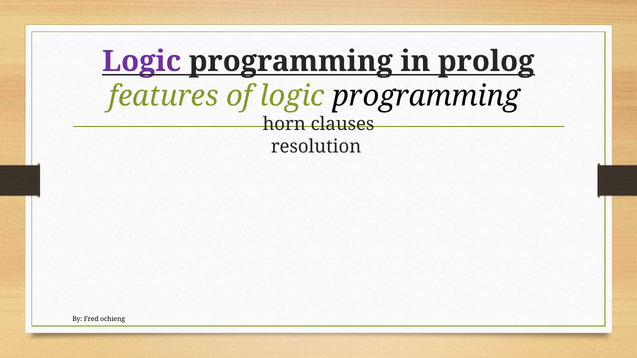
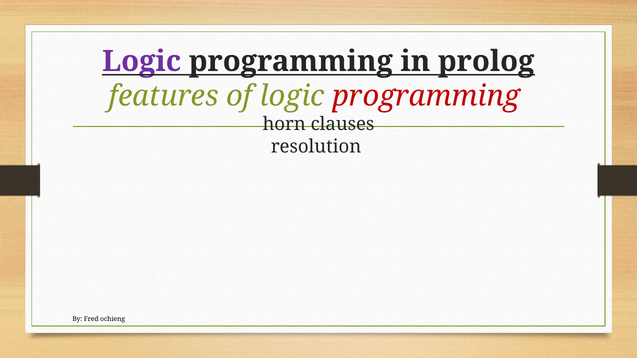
programming colour: black -> red (426, 96)
